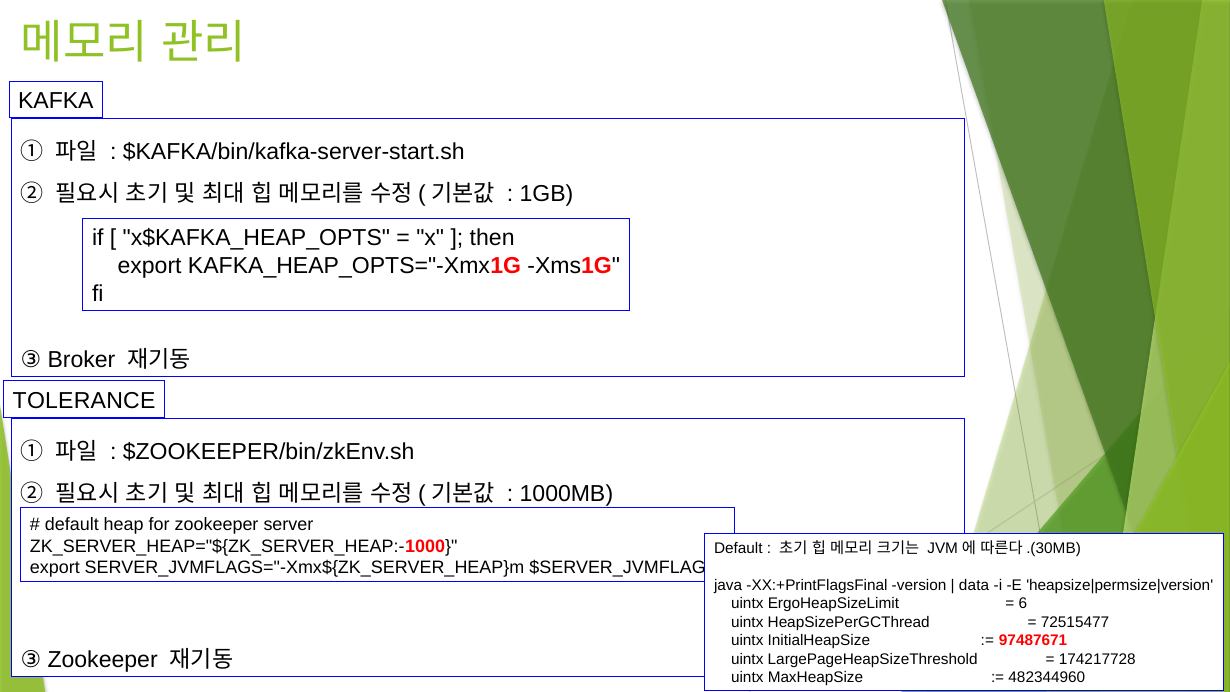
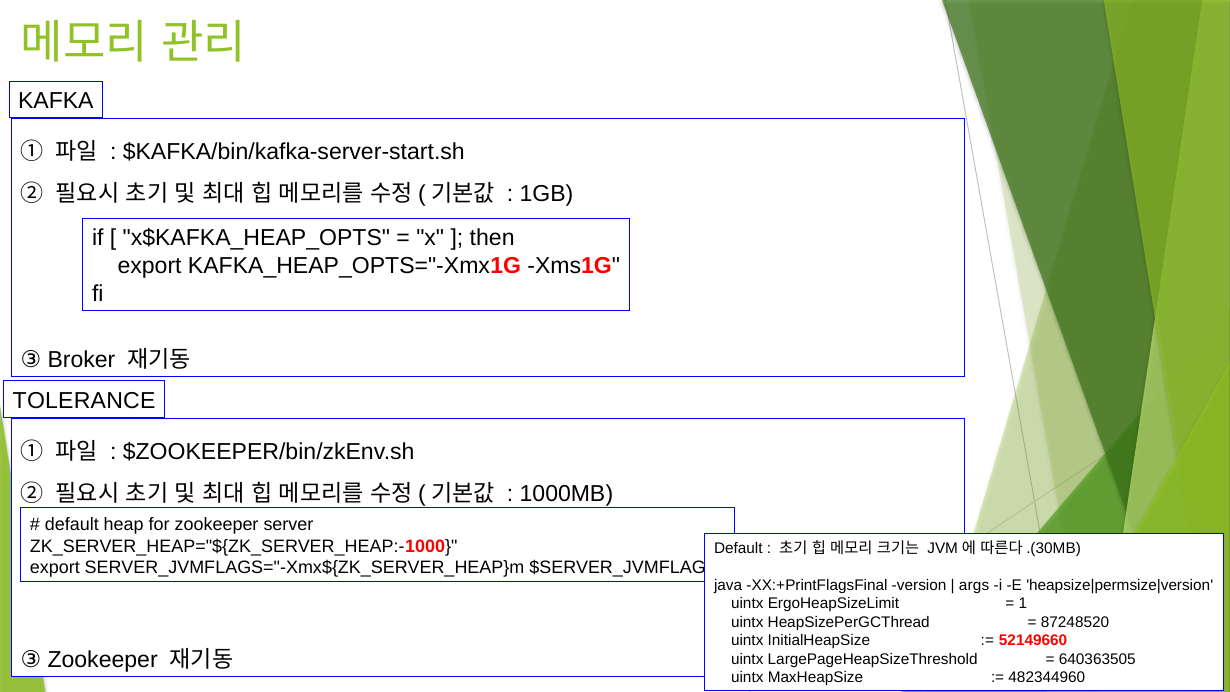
data: data -> args (974, 585)
6: 6 -> 1 (1023, 604)
72515477: 72515477 -> 87248520 (1075, 622)
97487671: 97487671 -> 52149660 (1033, 641)
174217728: 174217728 -> 640363505 (1097, 659)
